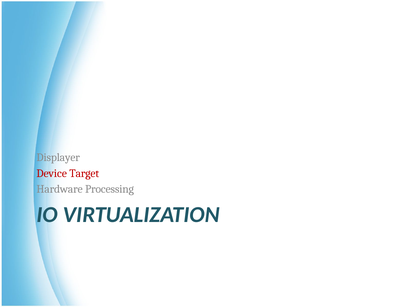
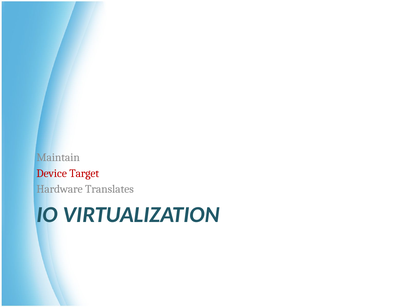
Displayer: Displayer -> Maintain (58, 158)
Processing: Processing -> Translates (109, 189)
